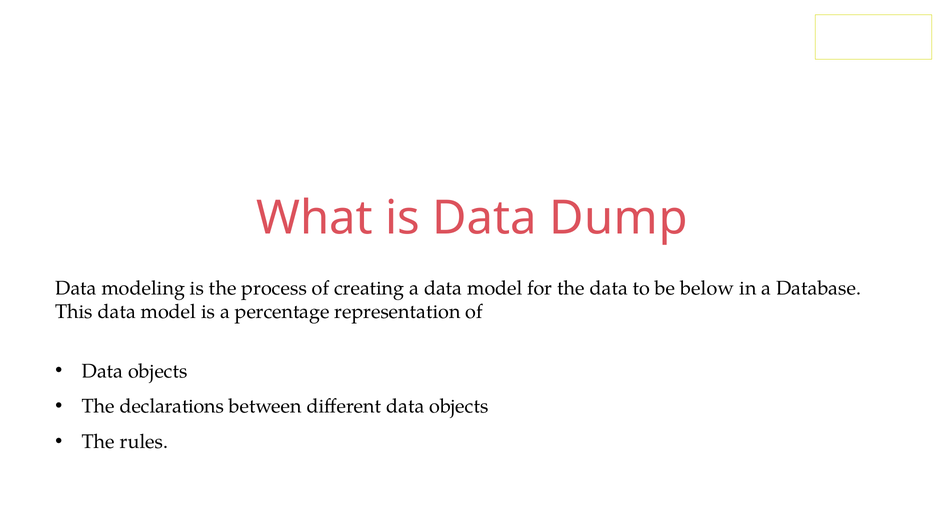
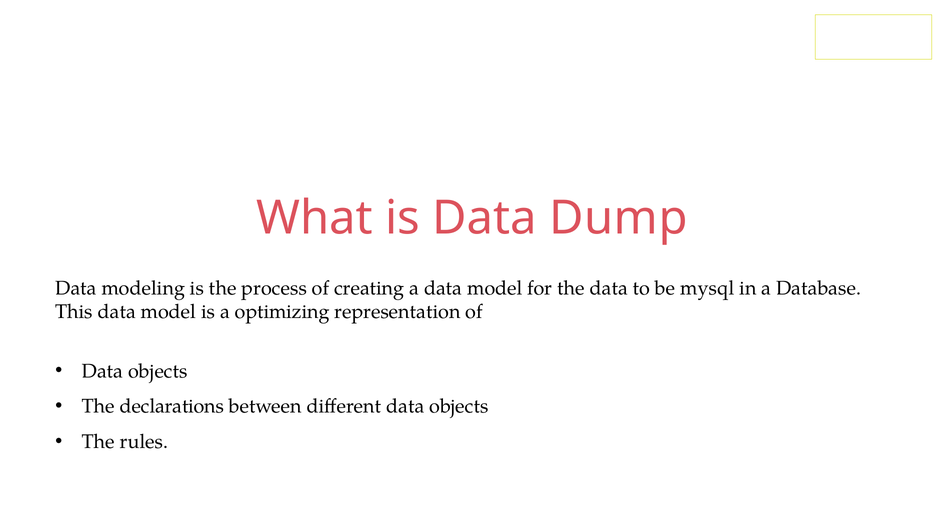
below: below -> mysql (707, 288)
percentage: percentage -> optimizing (282, 312)
